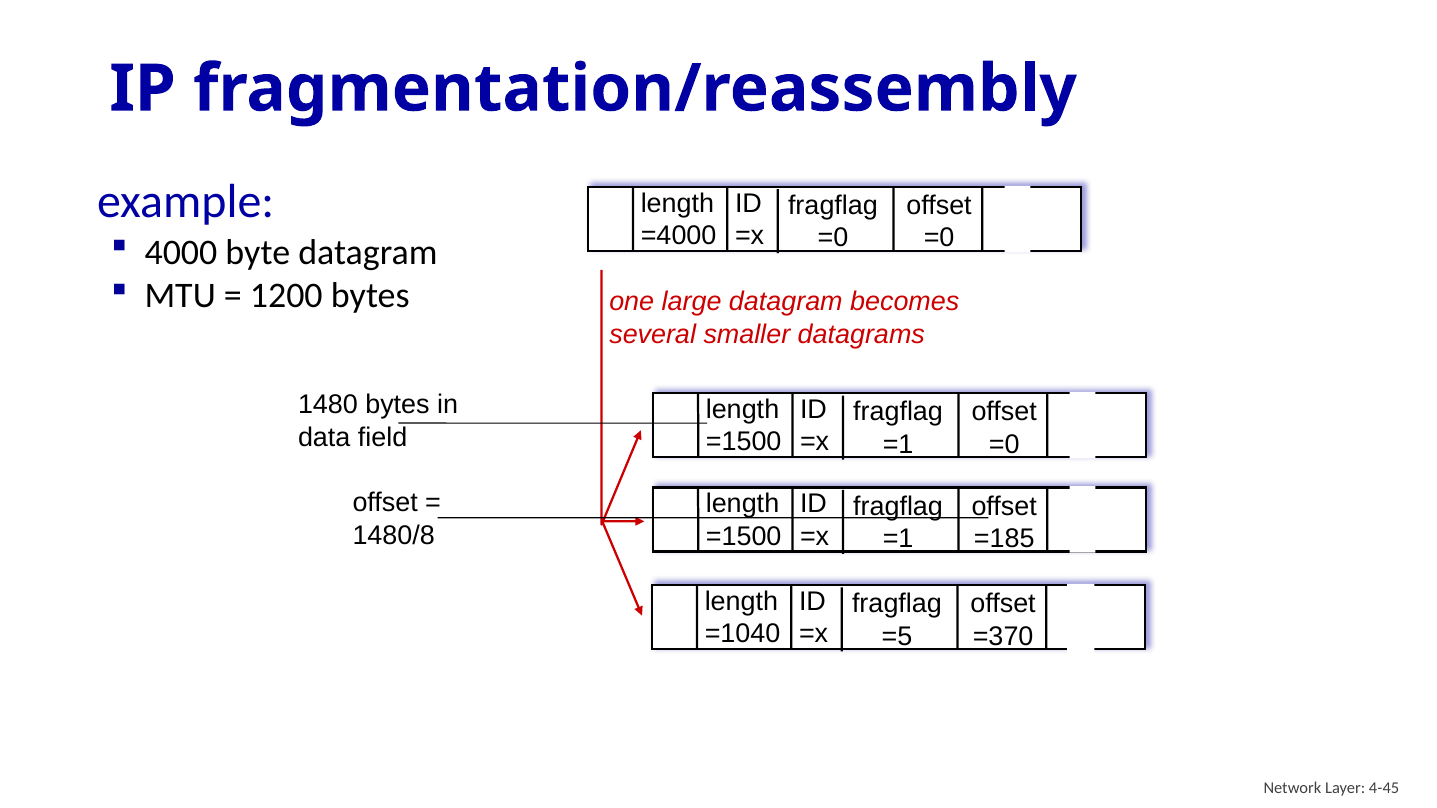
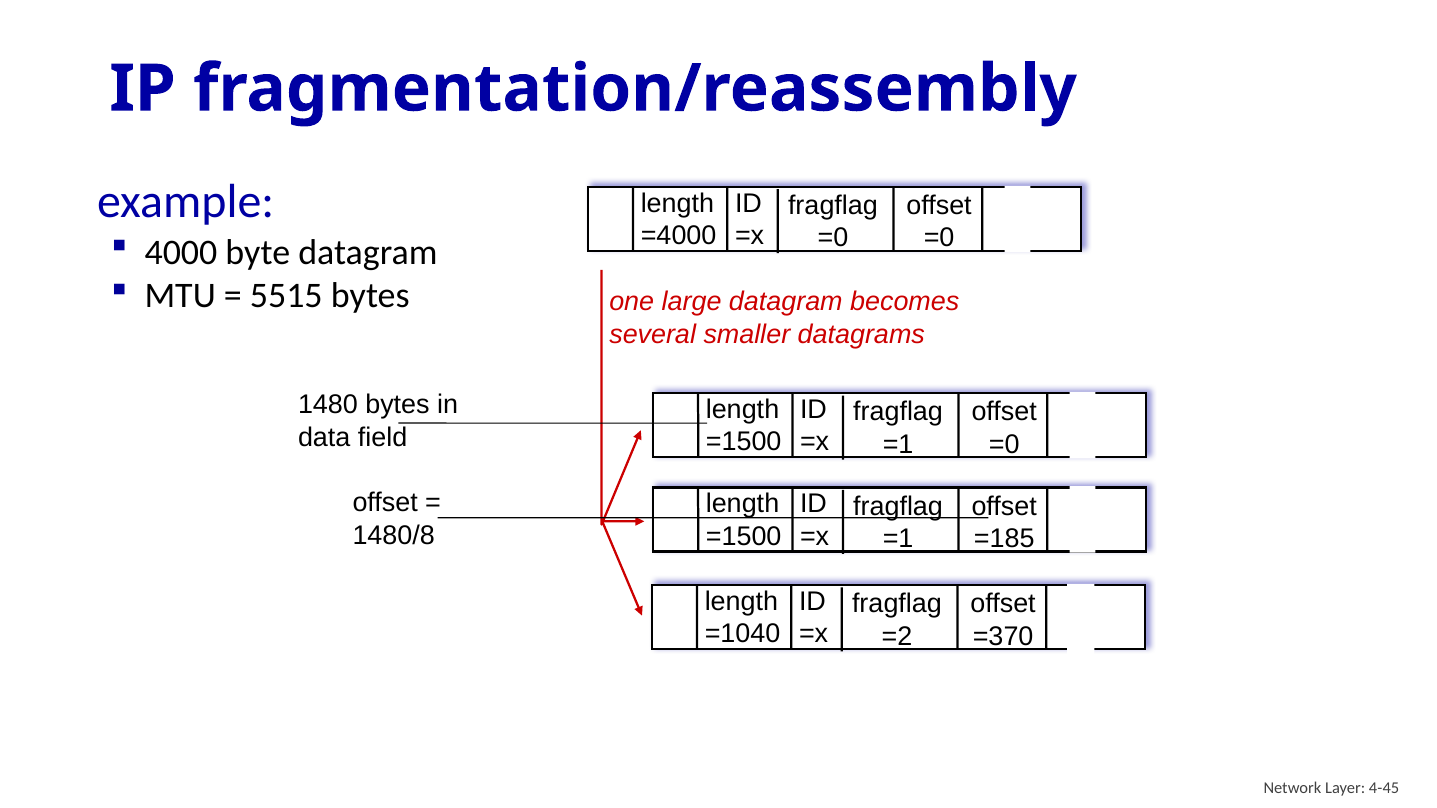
1200: 1200 -> 5515 (286, 296)
=5: =5 -> =2 (897, 636)
